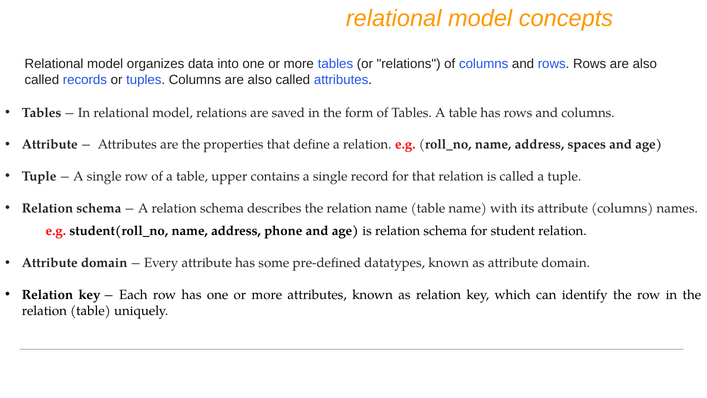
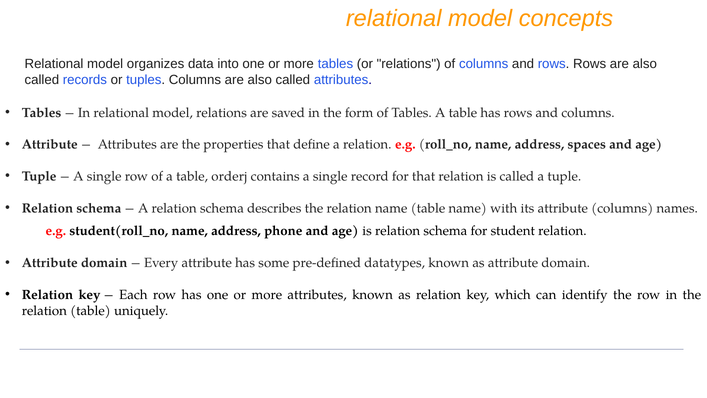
upper: upper -> orderj (229, 176)
